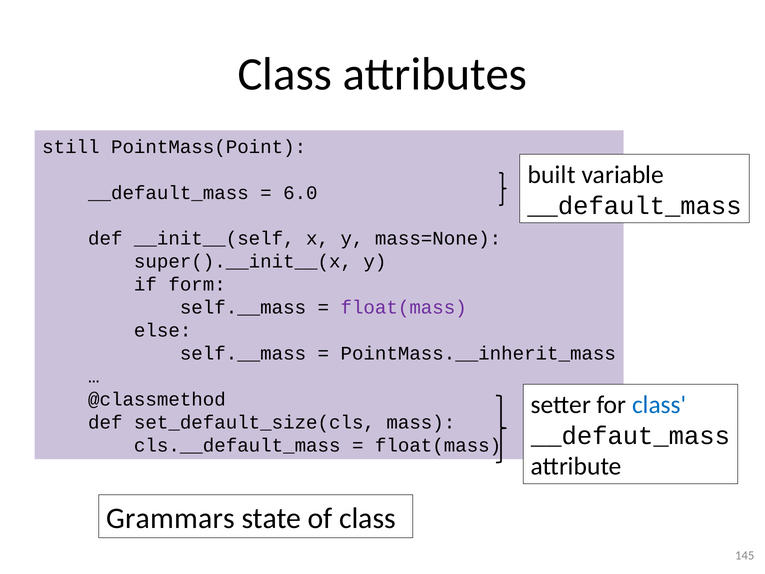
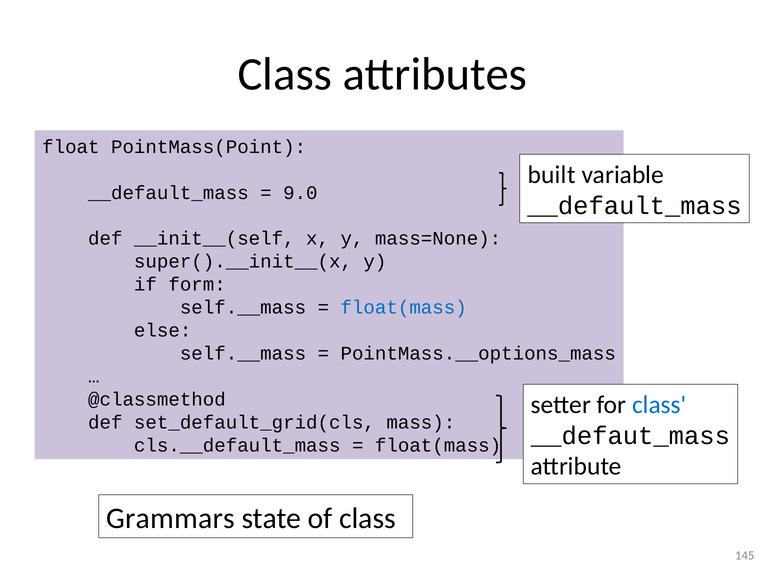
still: still -> float (71, 147)
6.0: 6.0 -> 9.0 (300, 193)
float(mass colour: purple -> blue (404, 307)
PointMass.__inherit_mass: PointMass.__inherit_mass -> PointMass.__options_mass (478, 353)
set_default_size(cls: set_default_size(cls -> set_default_grid(cls (254, 422)
